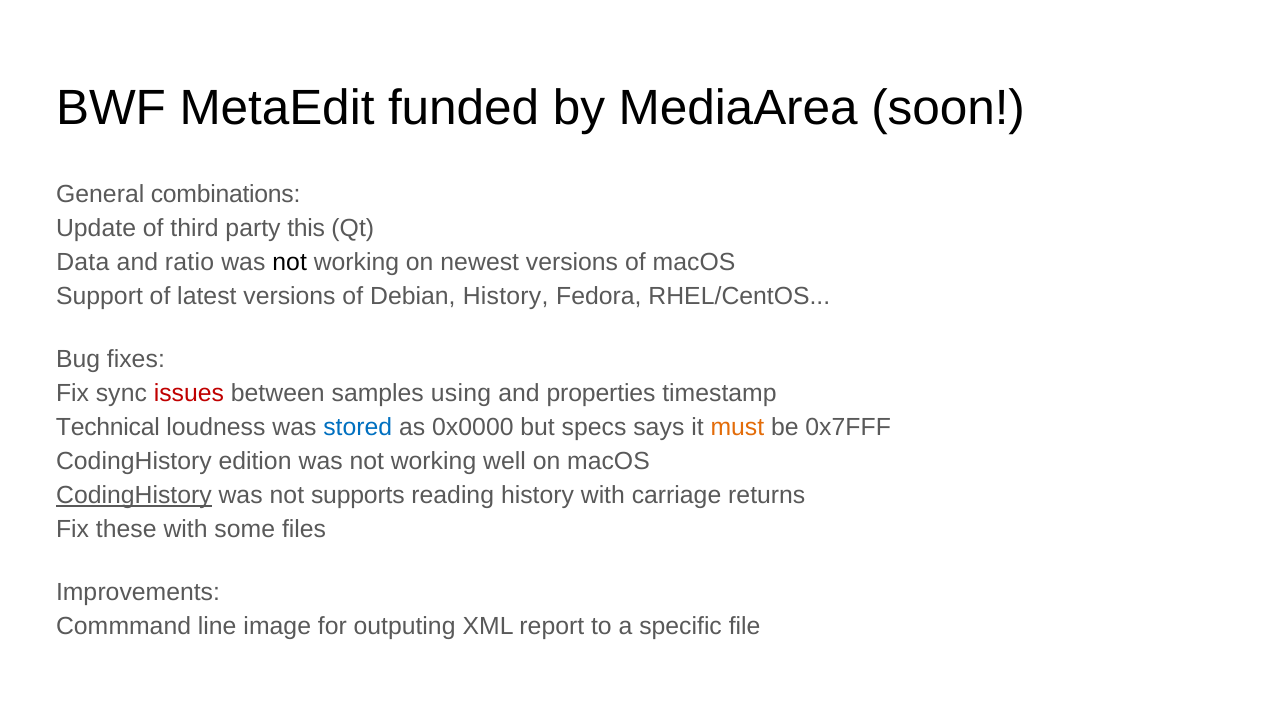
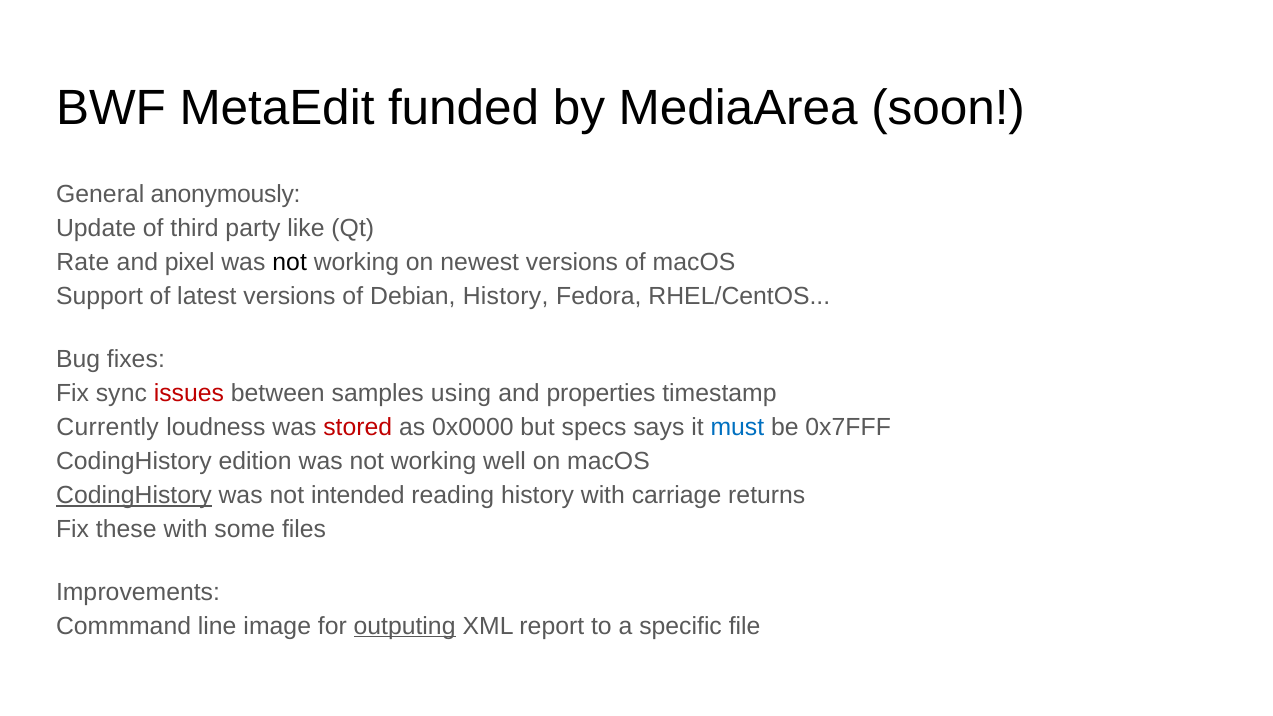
combinations: combinations -> anonymously (226, 194)
this: this -> like (306, 228)
Data: Data -> Rate (83, 262)
ratio: ratio -> pixel (190, 262)
Technical: Technical -> Currently (108, 427)
stored colour: blue -> red (358, 427)
must colour: orange -> blue (737, 427)
supports: supports -> intended (358, 495)
outputing underline: none -> present (405, 626)
